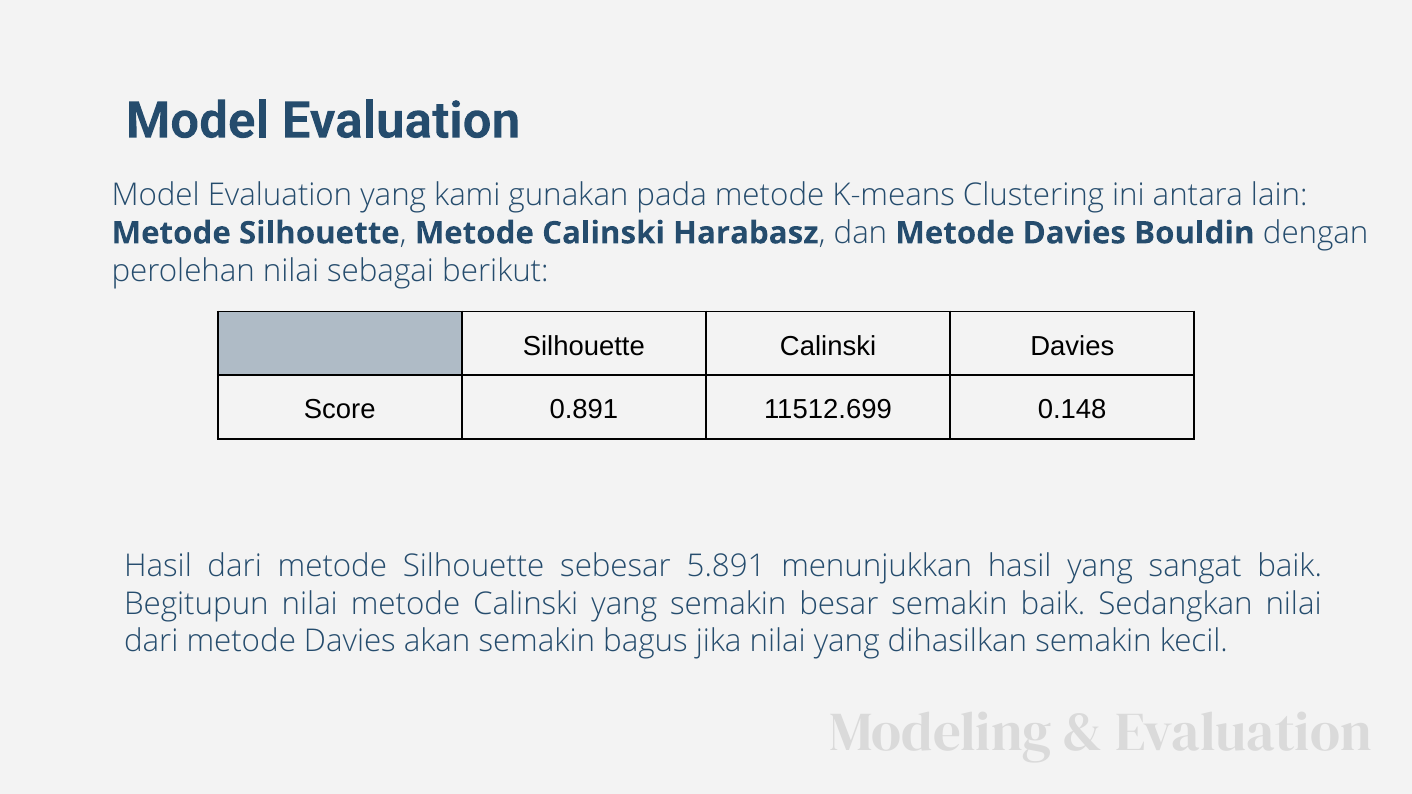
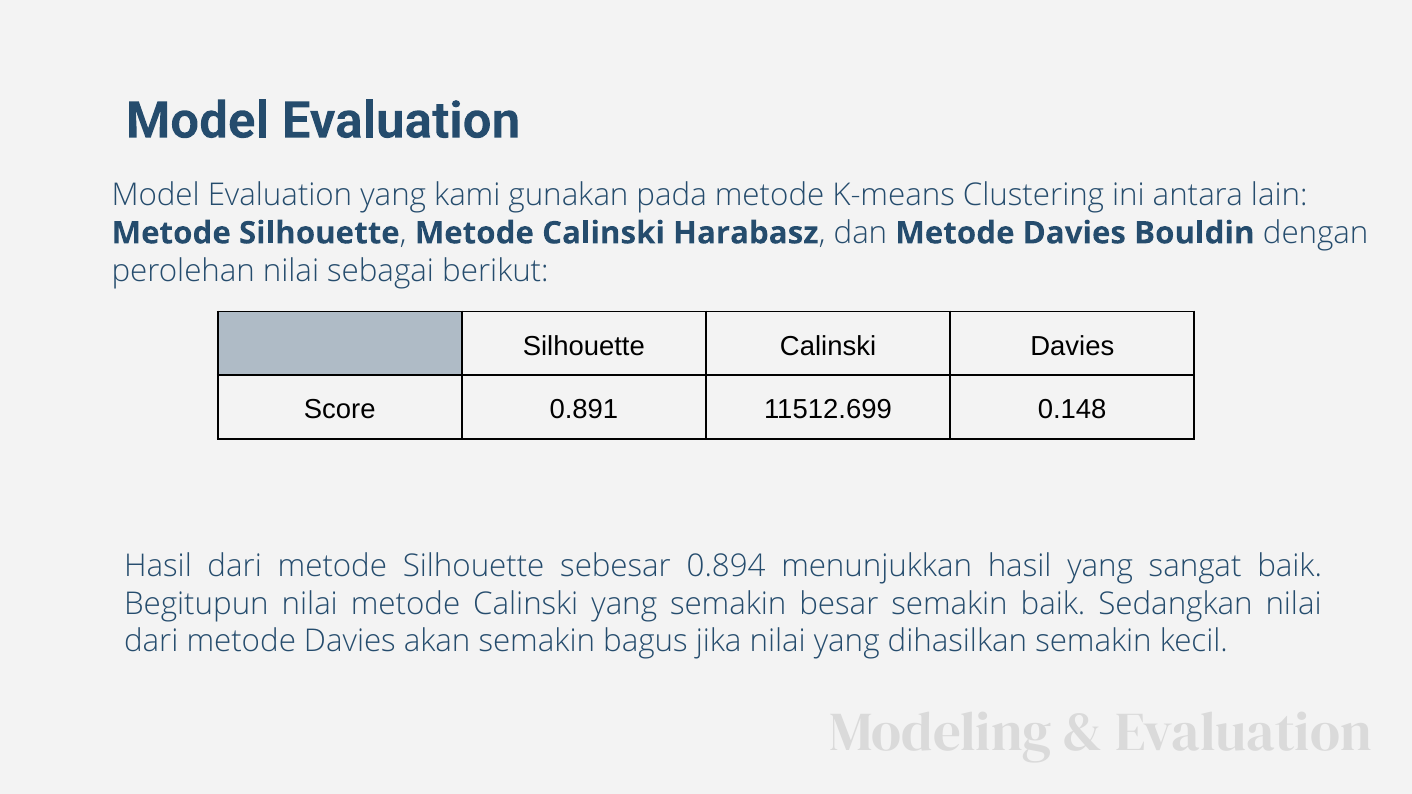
5.891: 5.891 -> 0.894 (726, 567)
